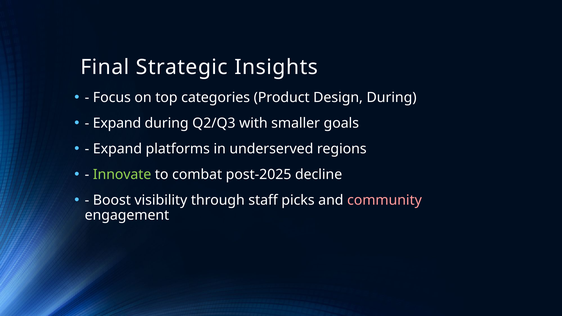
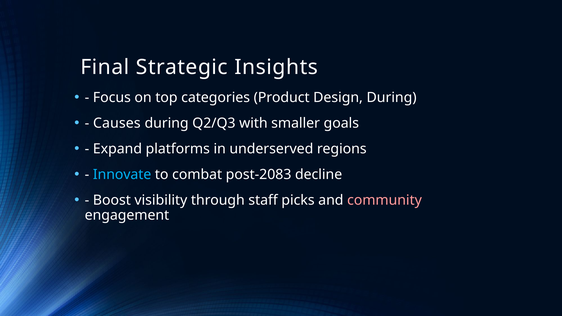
Expand: Expand -> Causes (117, 123)
Innovate colour: light green -> light blue (122, 175)
post-2025: post-2025 -> post-2083 (259, 175)
